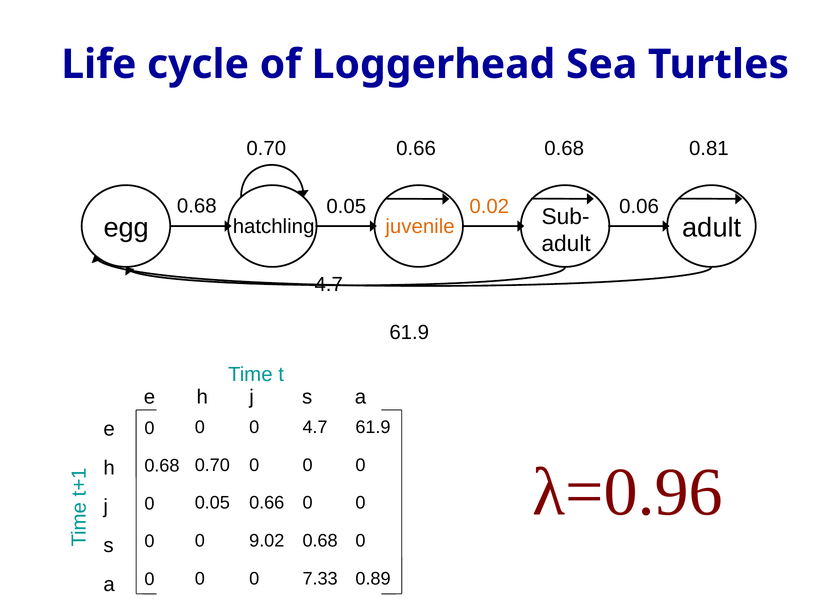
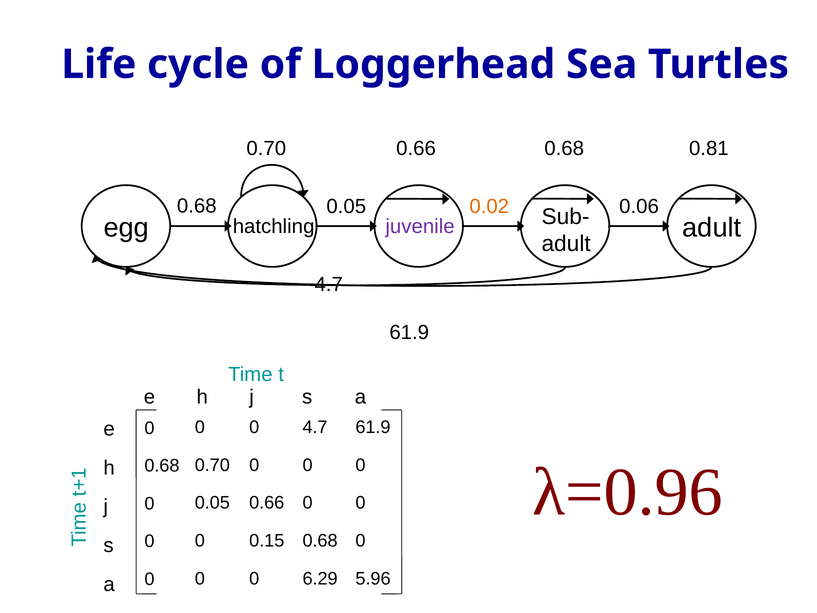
juvenile colour: orange -> purple (420, 227)
9.02: 9.02 -> 0.15 (267, 540)
7.33: 7.33 -> 6.29 (320, 578)
0.89: 0.89 -> 5.96 (373, 578)
